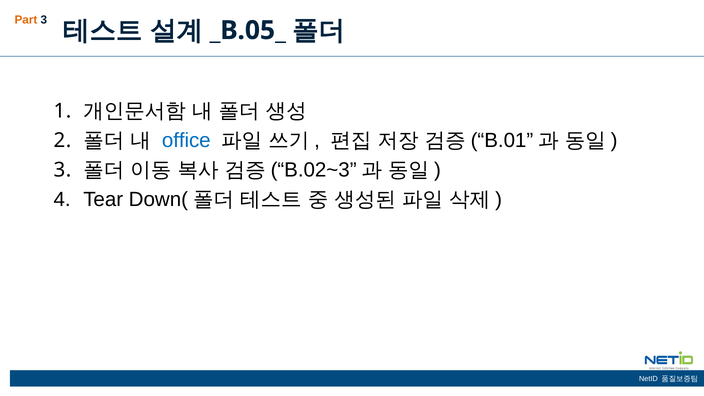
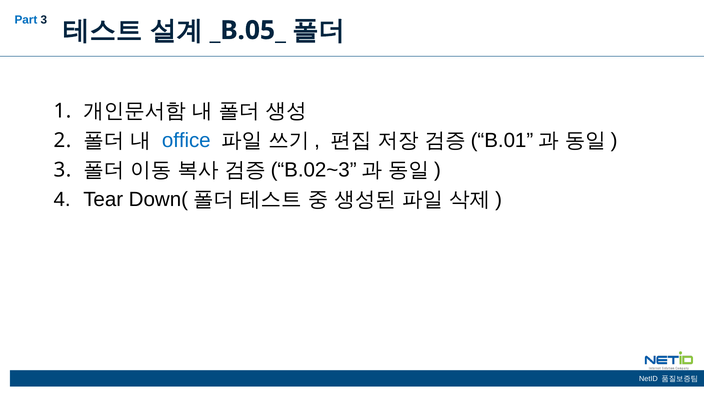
Part colour: orange -> blue (26, 20)
